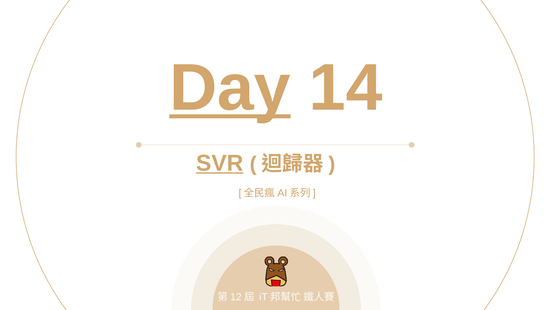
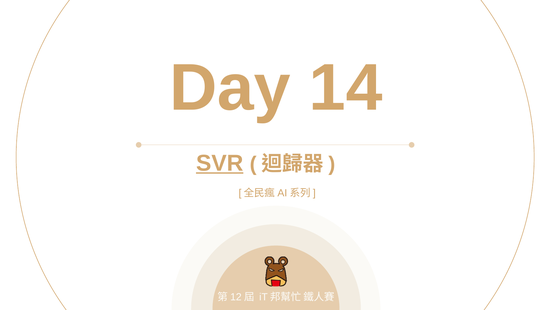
Day underline: present -> none (230, 88)
